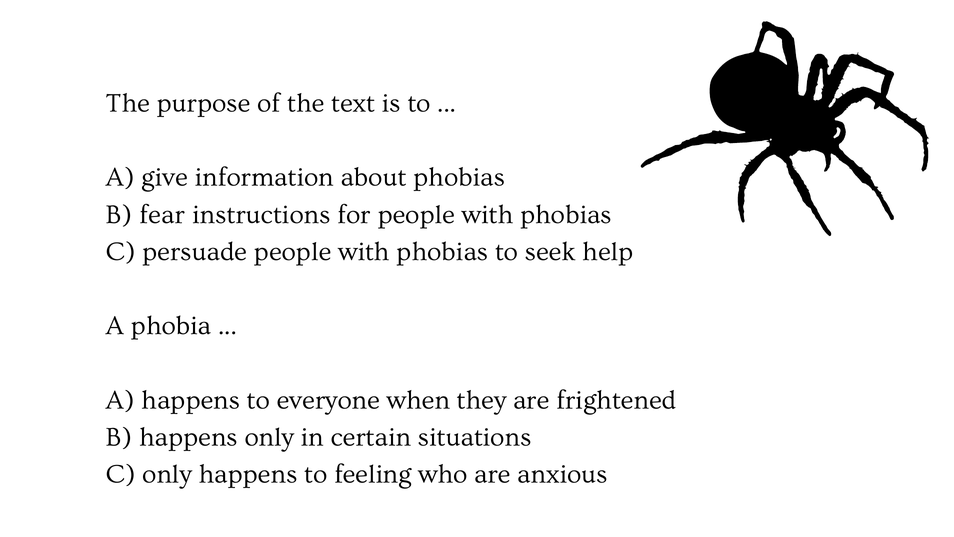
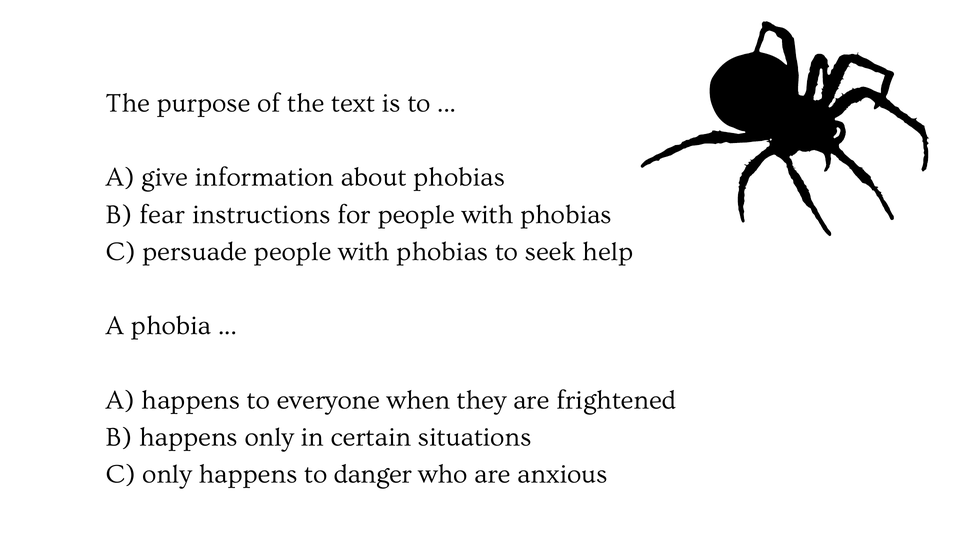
feeling: feeling -> danger (373, 474)
